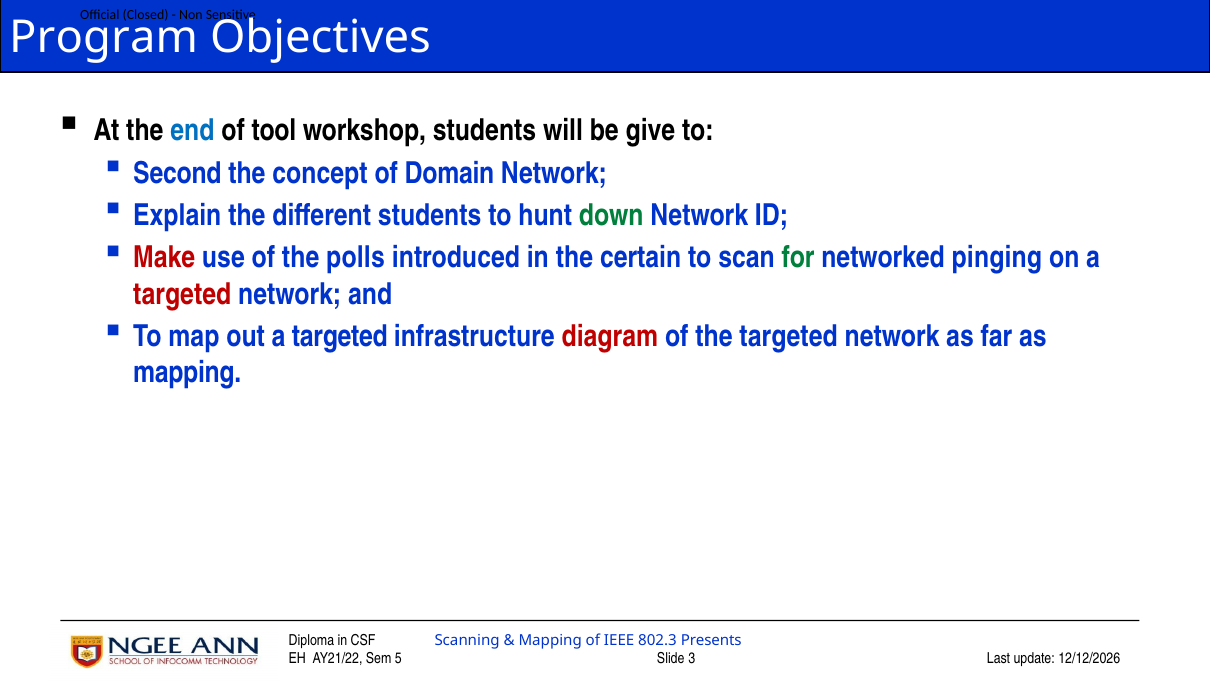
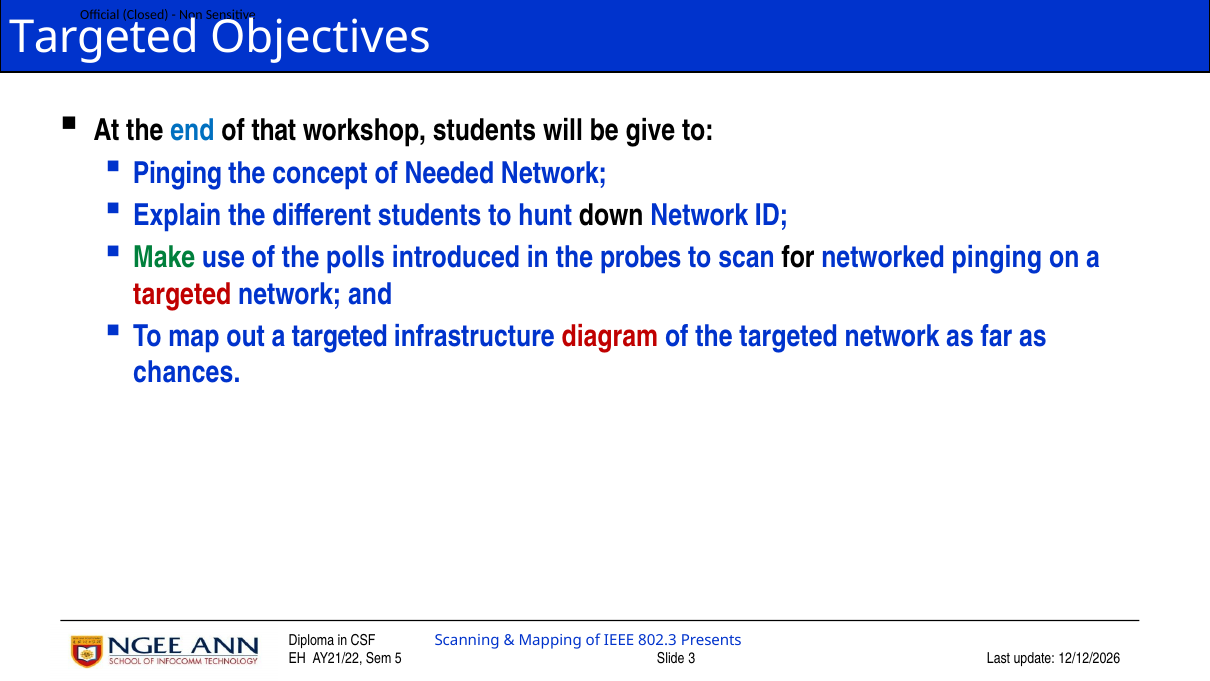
Program: Program -> Targeted (104, 37)
tool: tool -> that (274, 131)
Second: Second -> Pinging (177, 173)
Domain: Domain -> Needed (449, 173)
down colour: green -> black (611, 215)
Make colour: red -> green (164, 258)
certain: certain -> probes (641, 258)
for colour: green -> black (798, 258)
mapping: mapping -> chances (187, 373)
